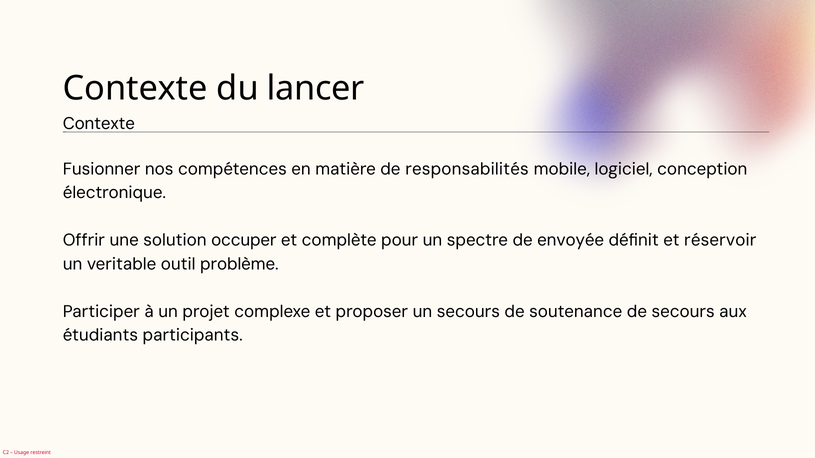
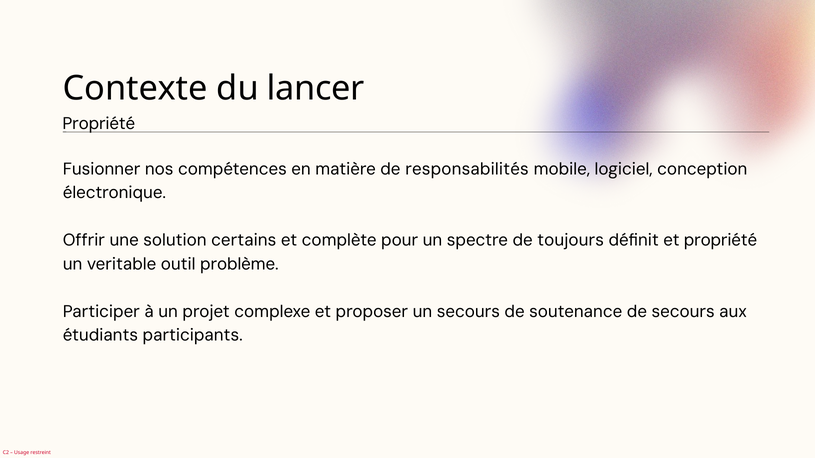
Contexte: Contexte -> Propriété (99, 124)
occuper: occuper -> certains (244, 240)
envoyée: envoyée -> toujours (571, 240)
et réservoir: réservoir -> propriété (720, 240)
